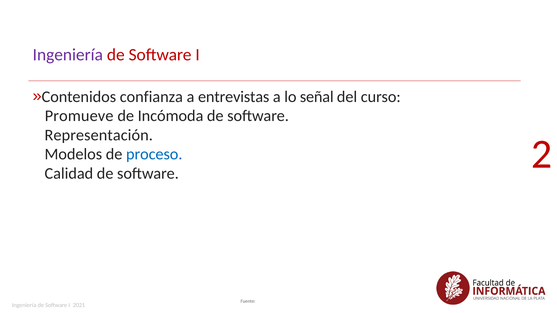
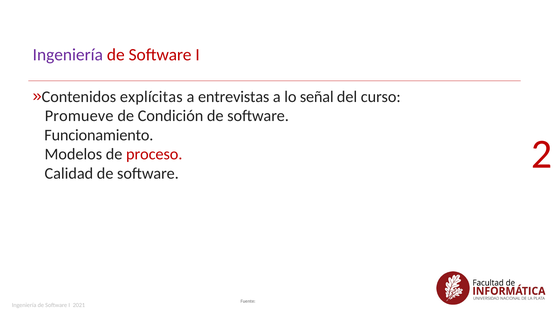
confianza: confianza -> explícitas (151, 97)
Incómoda: Incómoda -> Condición (171, 116)
Representación: Representación -> Funcionamiento (99, 135)
proceso colour: blue -> red (154, 154)
